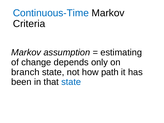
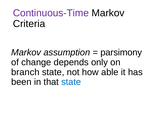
Continuous-Time colour: blue -> purple (51, 13)
estimating: estimating -> parsimony (121, 52)
path: path -> able (110, 72)
